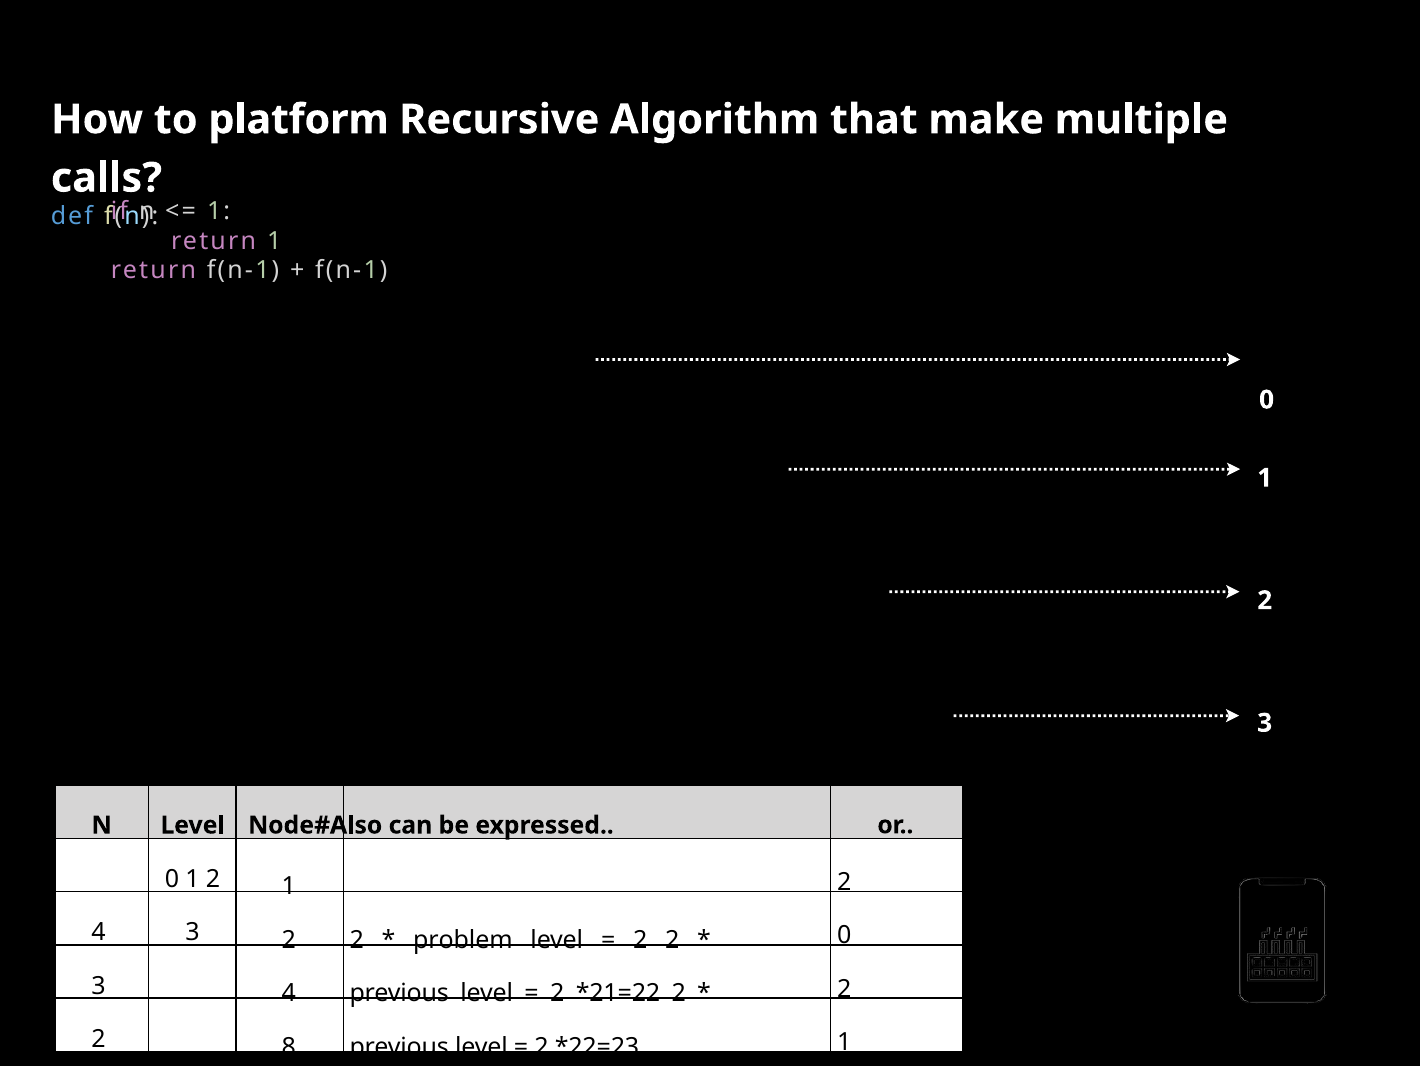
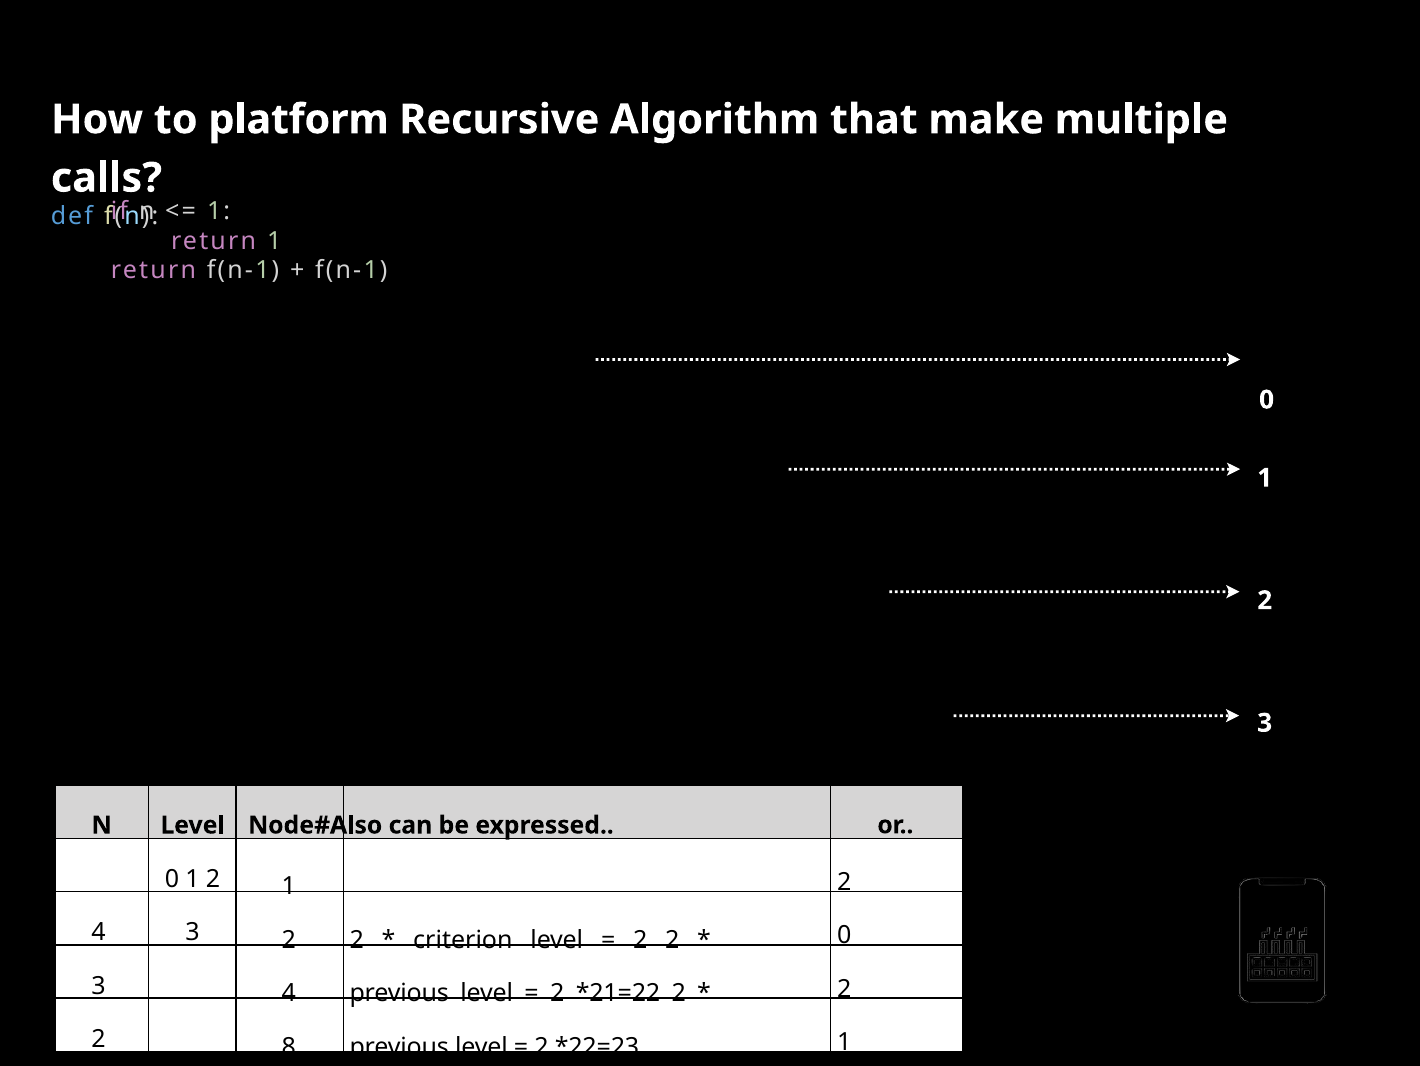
problem: problem -> criterion (463, 940)
